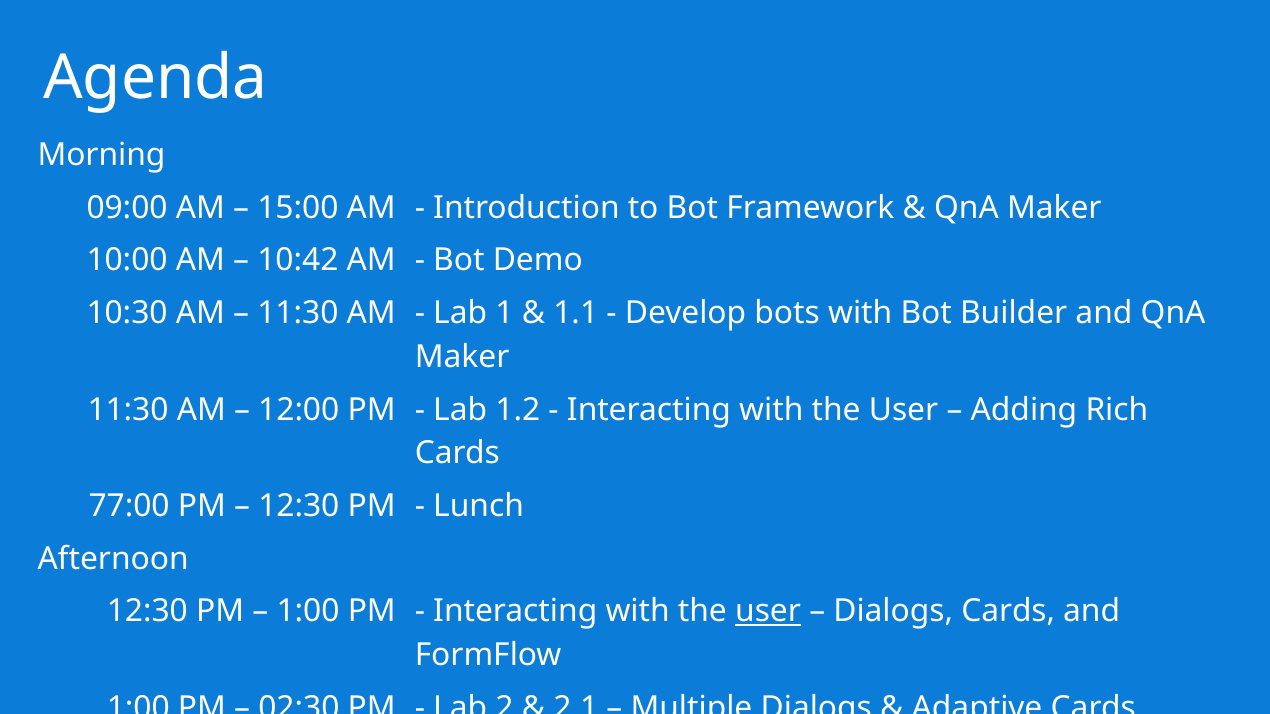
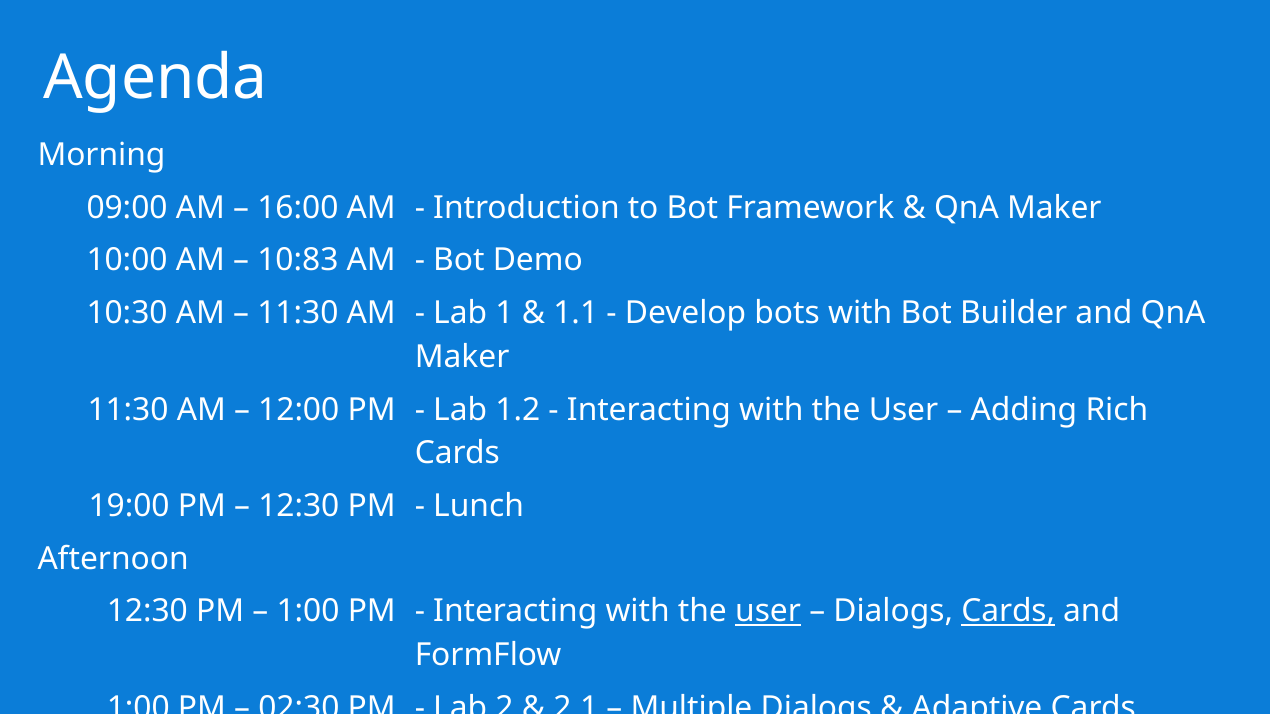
15:00: 15:00 -> 16:00 (298, 208)
10:42: 10:42 -> 10:83 (298, 261)
77:00: 77:00 -> 19:00 (129, 506)
Cards underline: none -> present (1008, 612)
